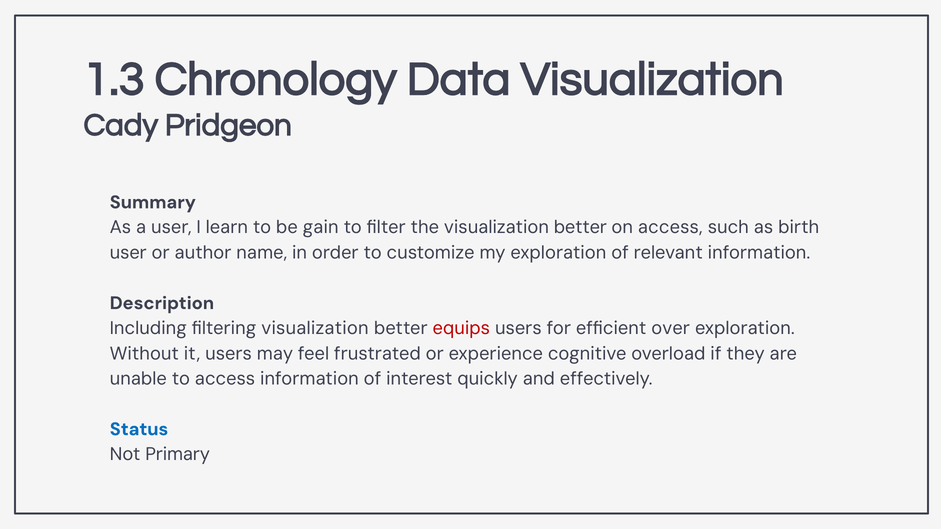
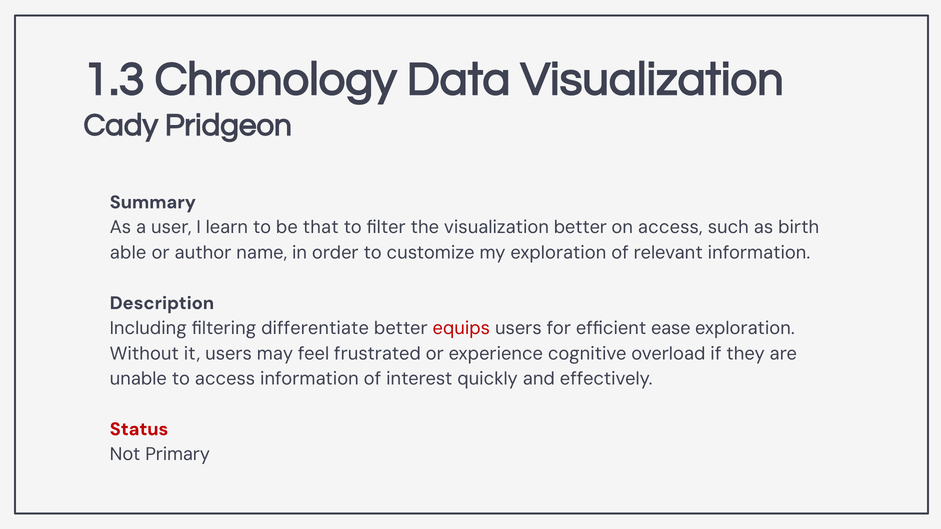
gain: gain -> that (321, 228)
user: user -> able (128, 253)
filtering visualization: visualization -> differentiate (315, 328)
over: over -> ease (671, 328)
Status colour: blue -> red (139, 429)
